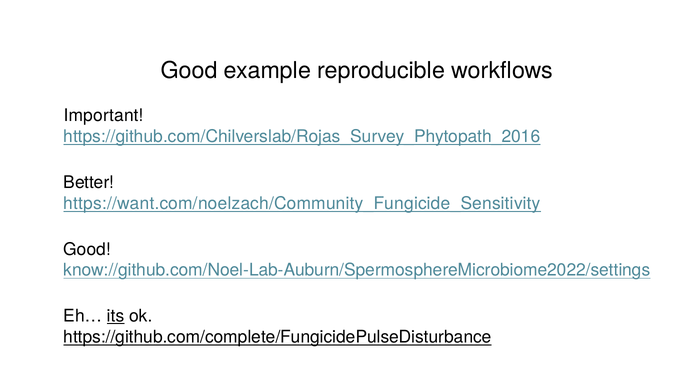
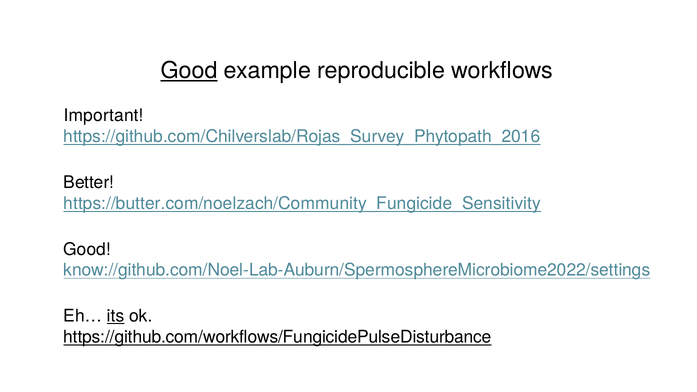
Good underline: none -> present (189, 71)
https://want.com/noelzach/Community_Fungicide_Sensitivity: https://want.com/noelzach/Community_Fungicide_Sensitivity -> https://butter.com/noelzach/Community_Fungicide_Sensitivity (302, 203)
https://github.com/complete/FungicidePulseDisturbance: https://github.com/complete/FungicidePulseDisturbance -> https://github.com/workflows/FungicidePulseDisturbance (278, 337)
